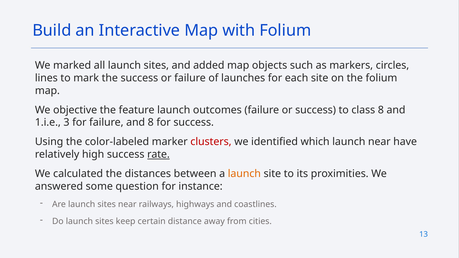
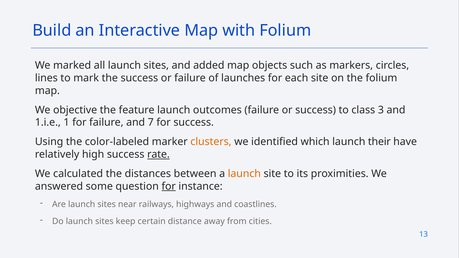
class 8: 8 -> 3 (381, 110)
3: 3 -> 1 (67, 123)
and 8: 8 -> 7 (151, 123)
clusters colour: red -> orange (211, 142)
launch near: near -> their (379, 142)
for underline: none -> present (169, 186)
